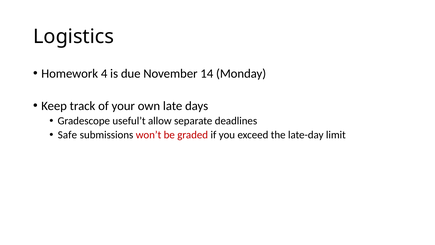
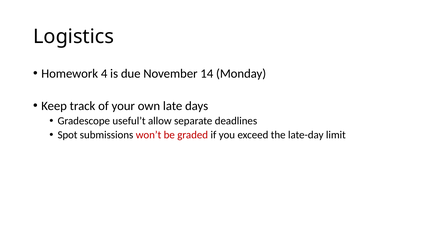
Safe: Safe -> Spot (68, 135)
